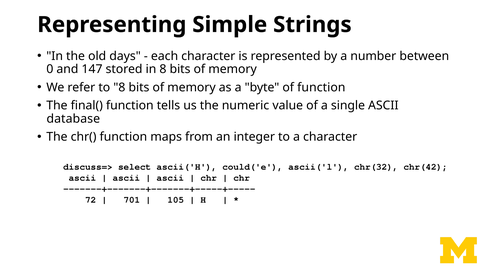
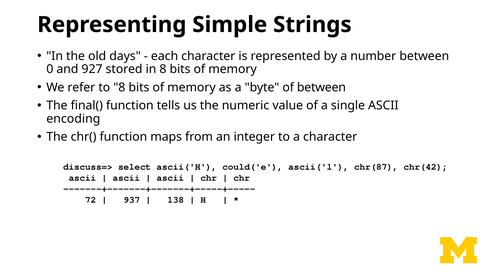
147: 147 -> 927 (92, 69)
of function: function -> between (321, 88)
database: database -> encoding (73, 119)
chr(32: chr(32 -> chr(87 (376, 167)
701: 701 -> 937 (132, 200)
105: 105 -> 138 (176, 200)
